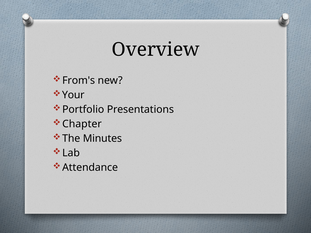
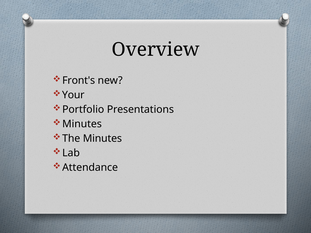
From's: From's -> Front's (79, 81)
Chapter: Chapter -> Minutes (82, 124)
